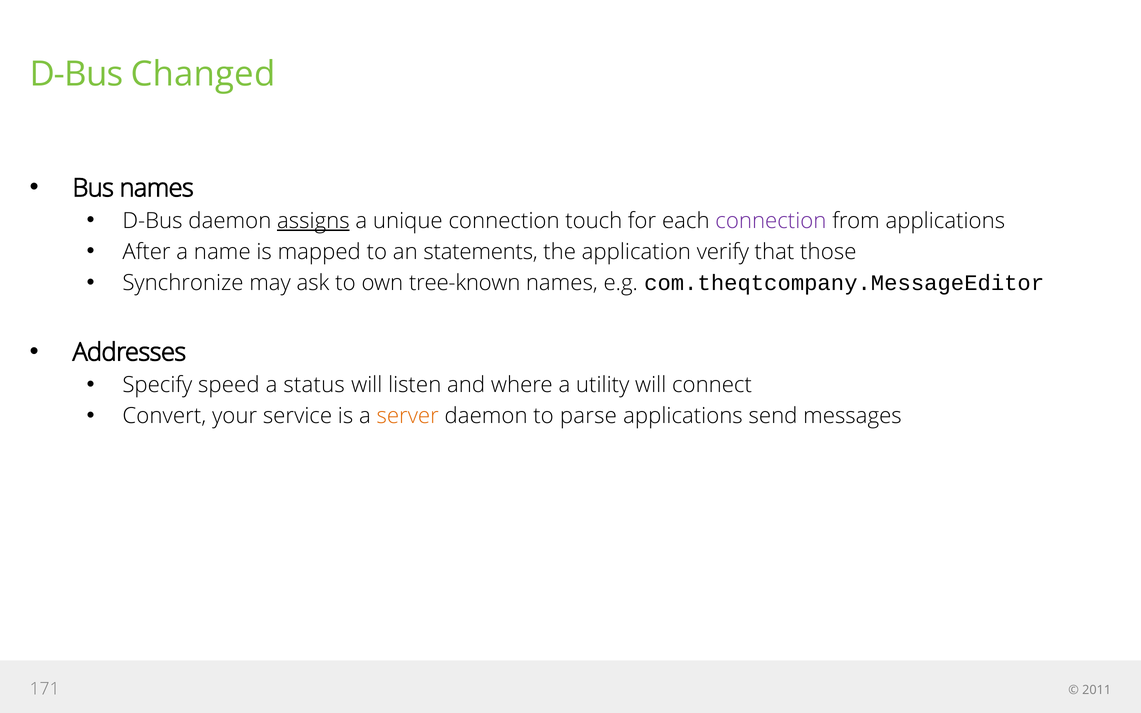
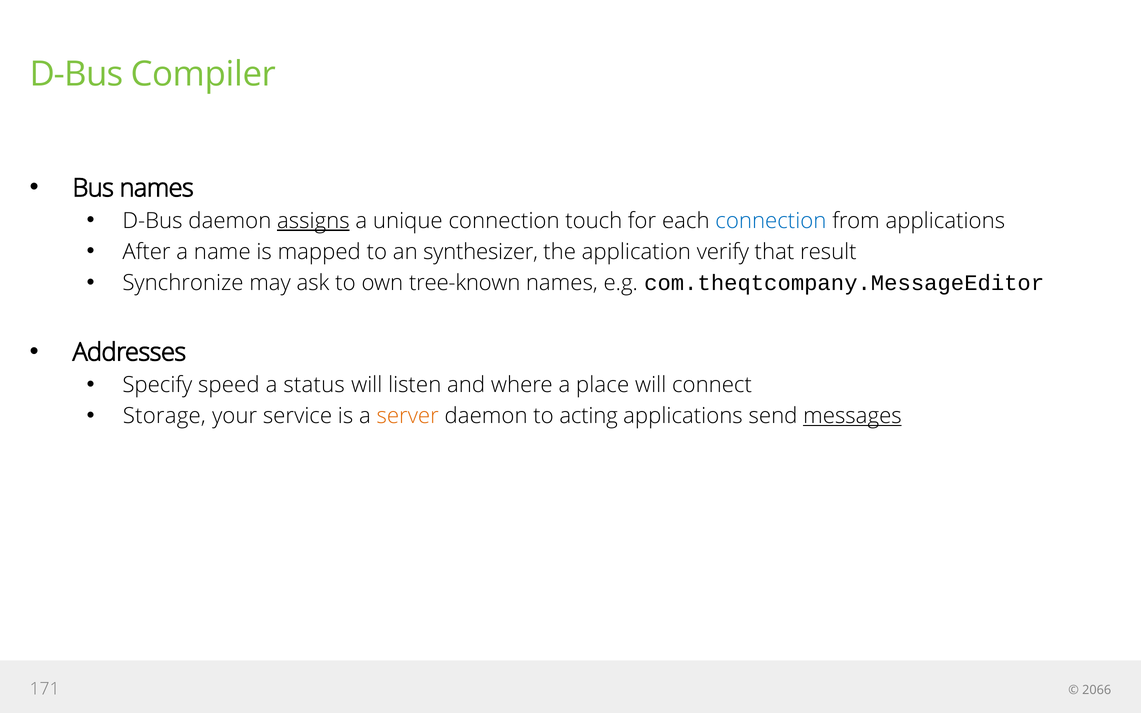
Changed: Changed -> Compiler (203, 74)
connection colour: purple -> blue (771, 221)
statements: statements -> synthesizer (481, 252)
those: those -> result (828, 252)
utility: utility -> place (603, 385)
Convert: Convert -> Storage (164, 416)
parse: parse -> acting (589, 416)
messages underline: none -> present (852, 416)
2011: 2011 -> 2066 (1097, 690)
